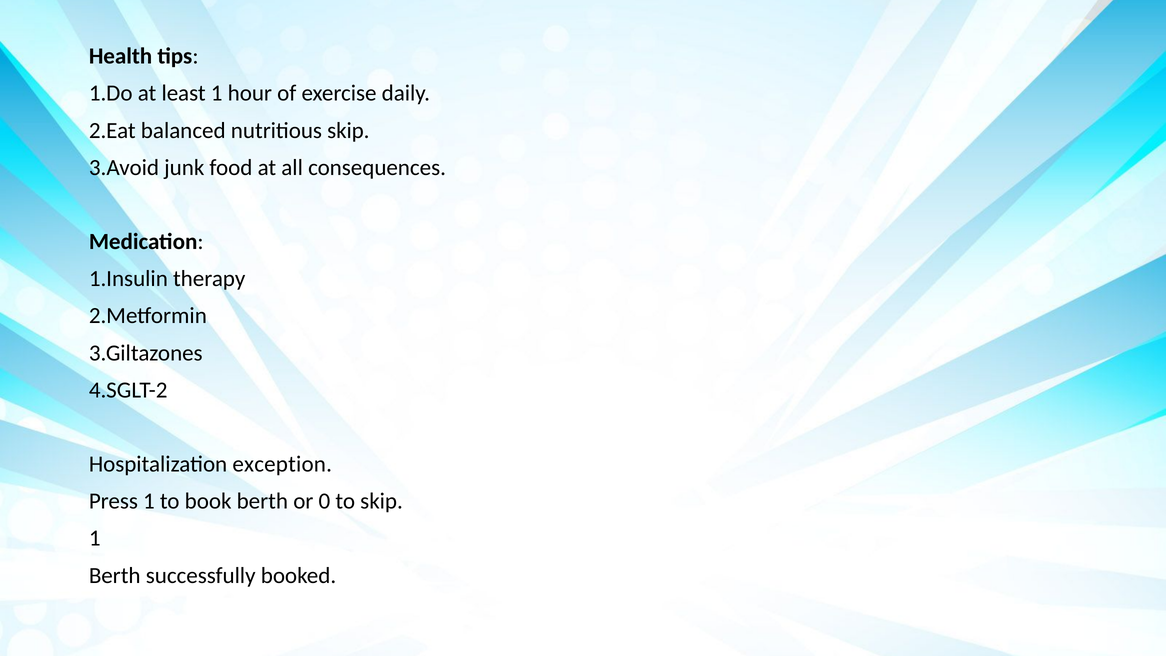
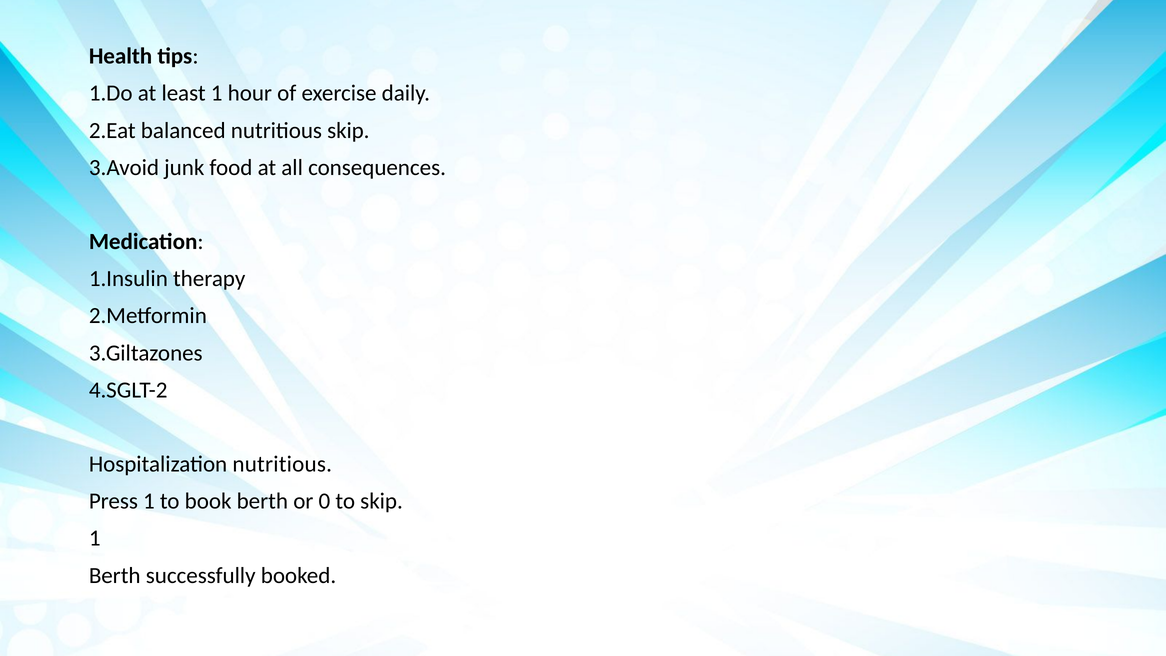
Hospitalization exception: exception -> nutritious (282, 464)
